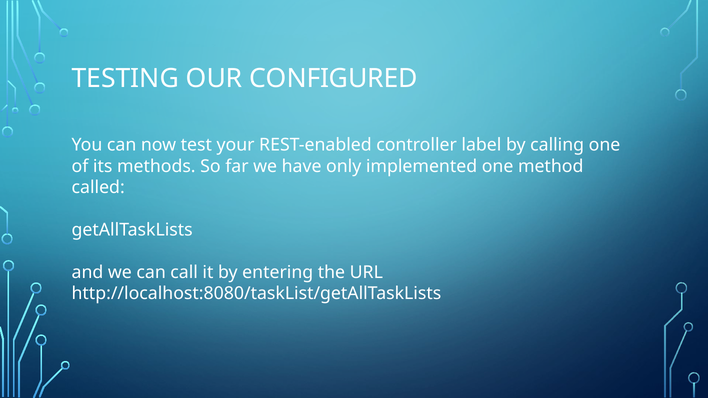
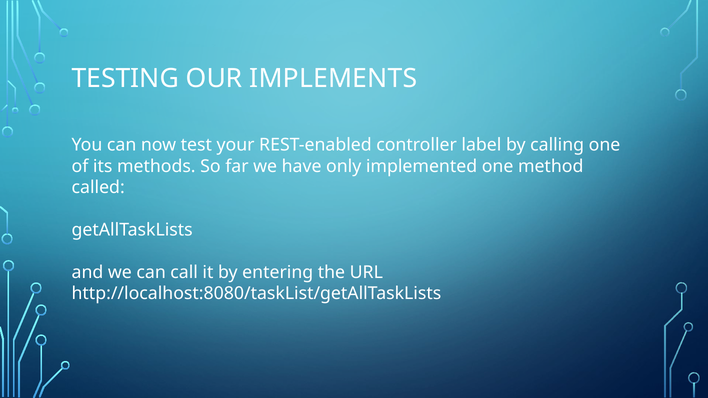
CONFIGURED: CONFIGURED -> IMPLEMENTS (333, 79)
